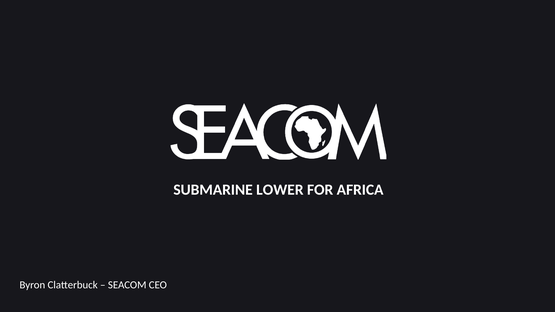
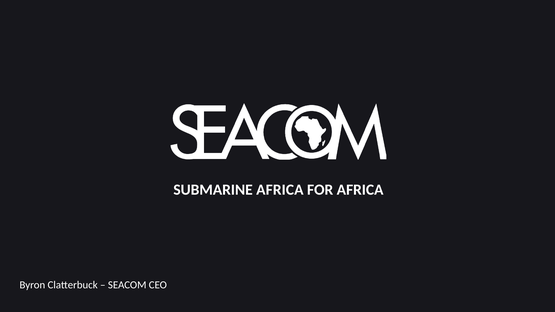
SUBMARINE LOWER: LOWER -> AFRICA (280, 190)
